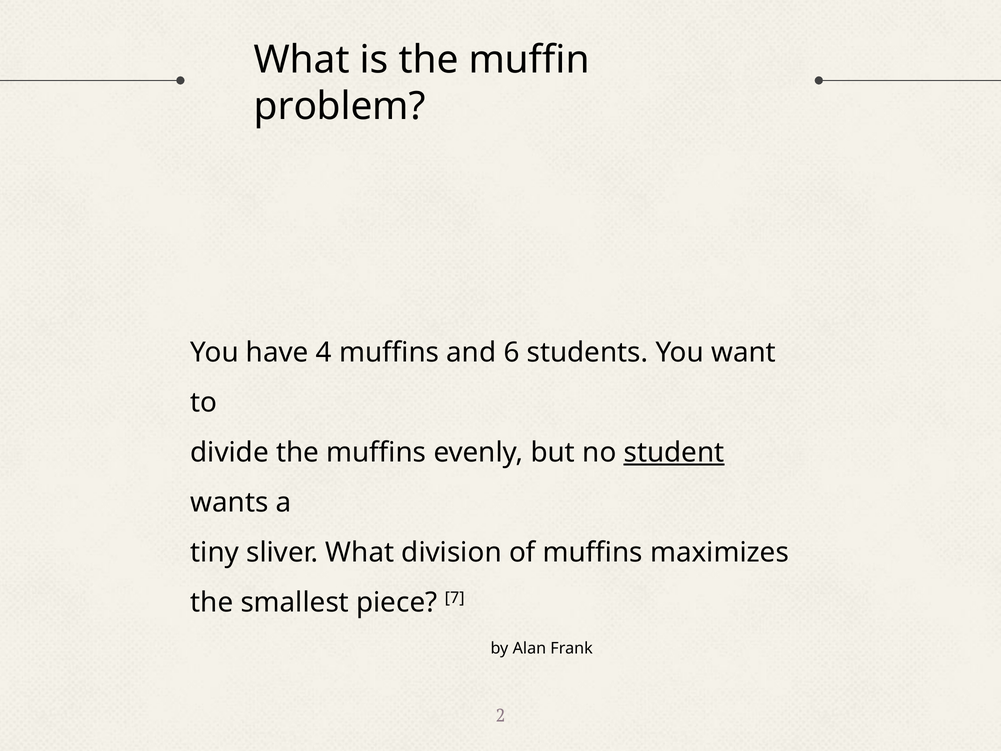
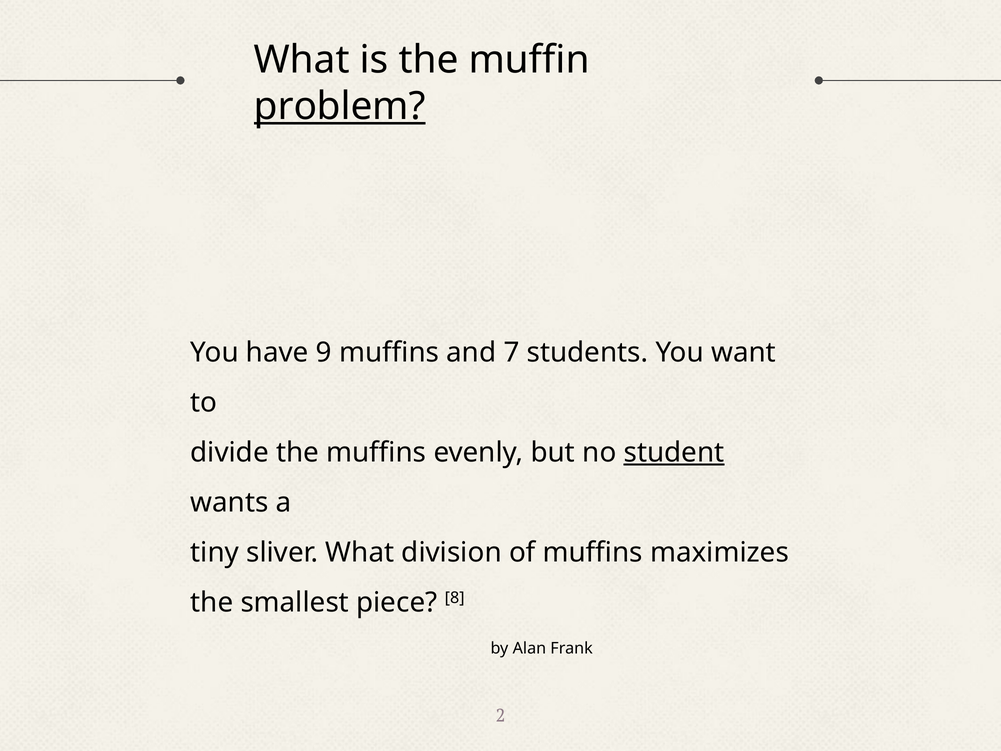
problem underline: none -> present (340, 106)
4: 4 -> 9 (324, 352)
6: 6 -> 7 (512, 352)
7: 7 -> 8 (455, 598)
